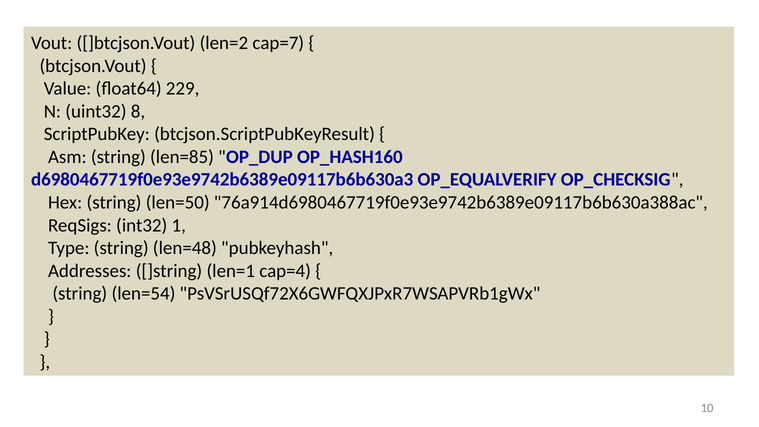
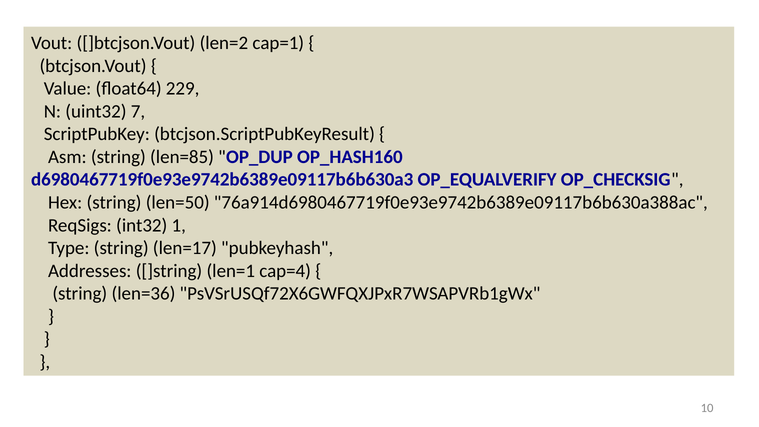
cap=7: cap=7 -> cap=1 (278, 43)
8: 8 -> 7 (138, 111)
len=48: len=48 -> len=17 (185, 248)
len=54: len=54 -> len=36 (143, 294)
